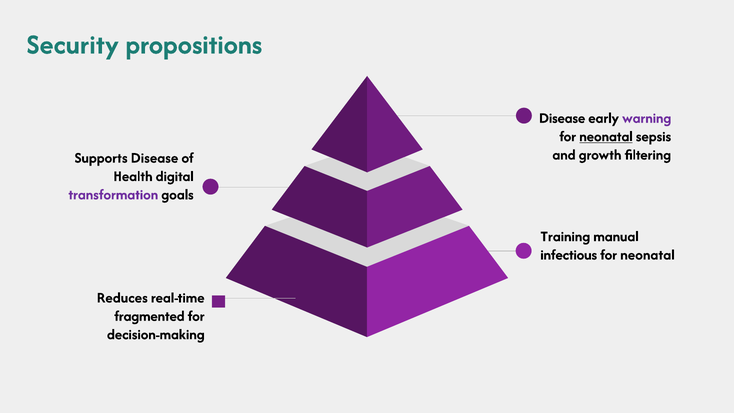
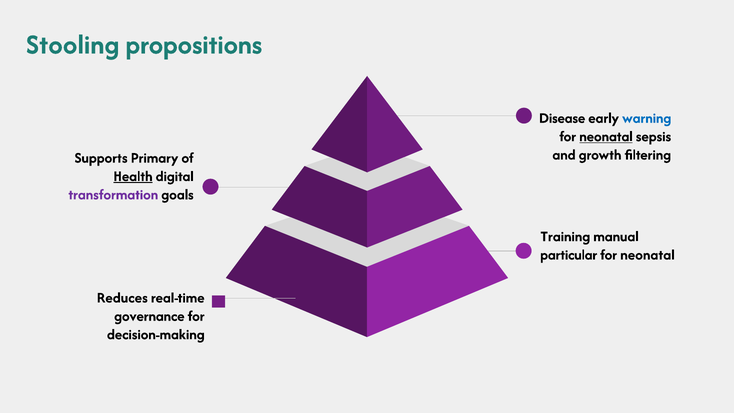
Security: Security -> Stooling (73, 44)
warning colour: purple -> blue (647, 118)
Supports Disease: Disease -> Primary (155, 158)
Health underline: none -> present (133, 176)
infectious: infectious -> particular (569, 254)
fragmented: fragmented -> governance (149, 316)
